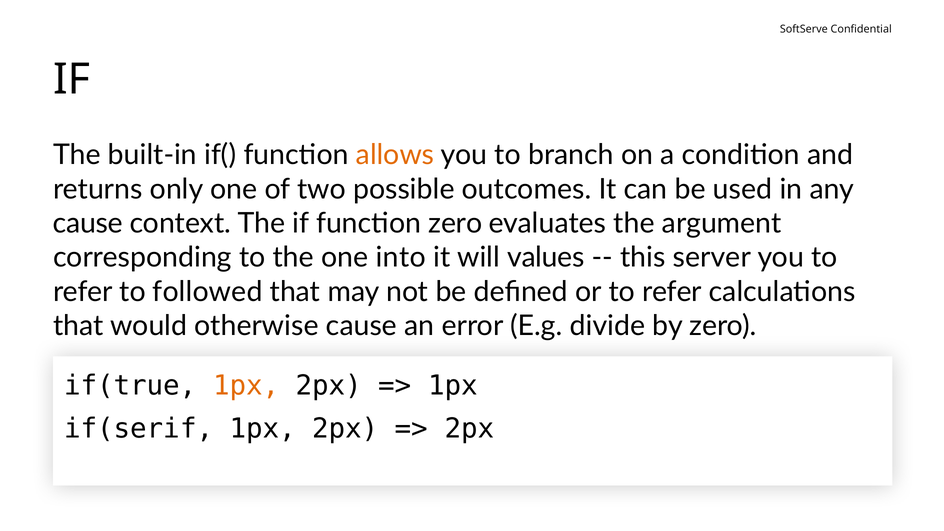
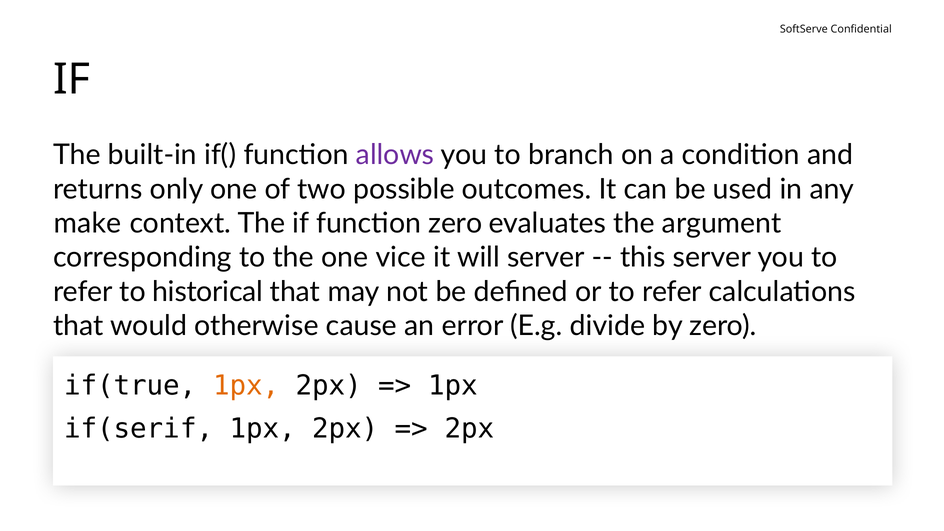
allows colour: orange -> purple (395, 155)
cause: cause -> make (88, 223)
into: into -> vice (401, 258)
will values: values -> server (546, 258)
followed: followed -> historical (208, 292)
